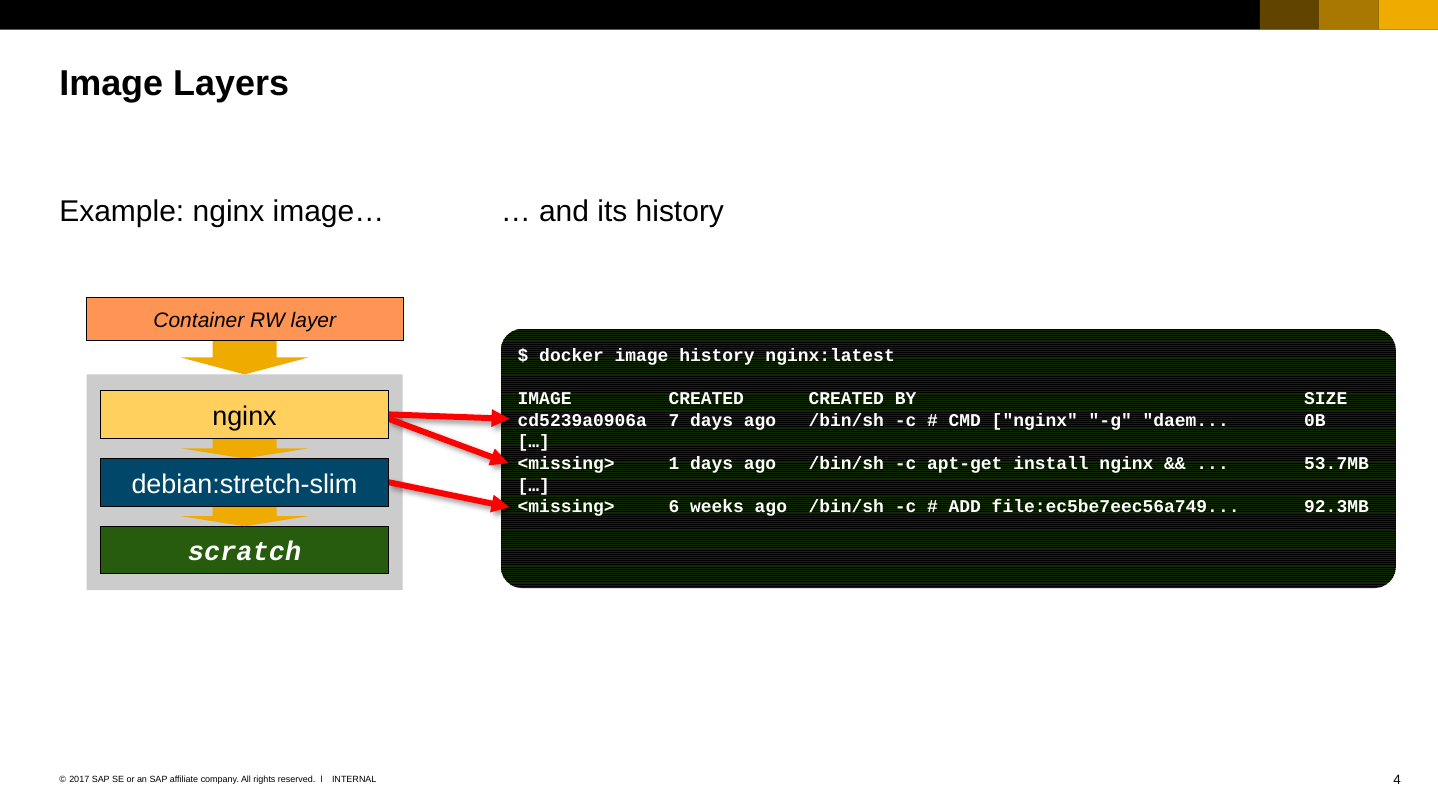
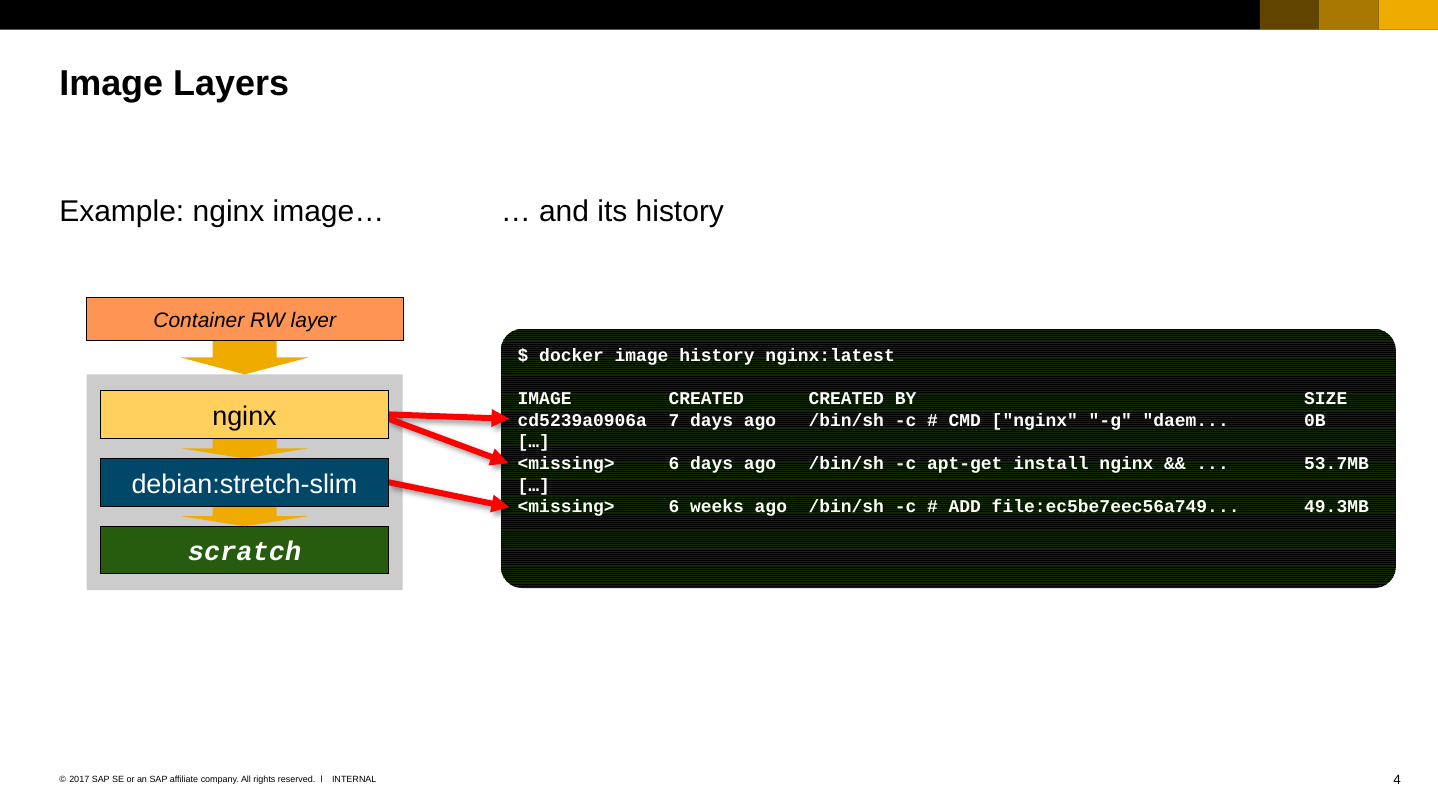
1: 1 -> 6 (674, 463)
92.3MB: 92.3MB -> 49.3MB (1337, 506)
